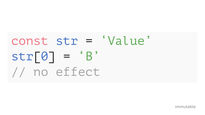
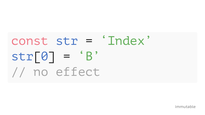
Value: Value -> Index (126, 41)
